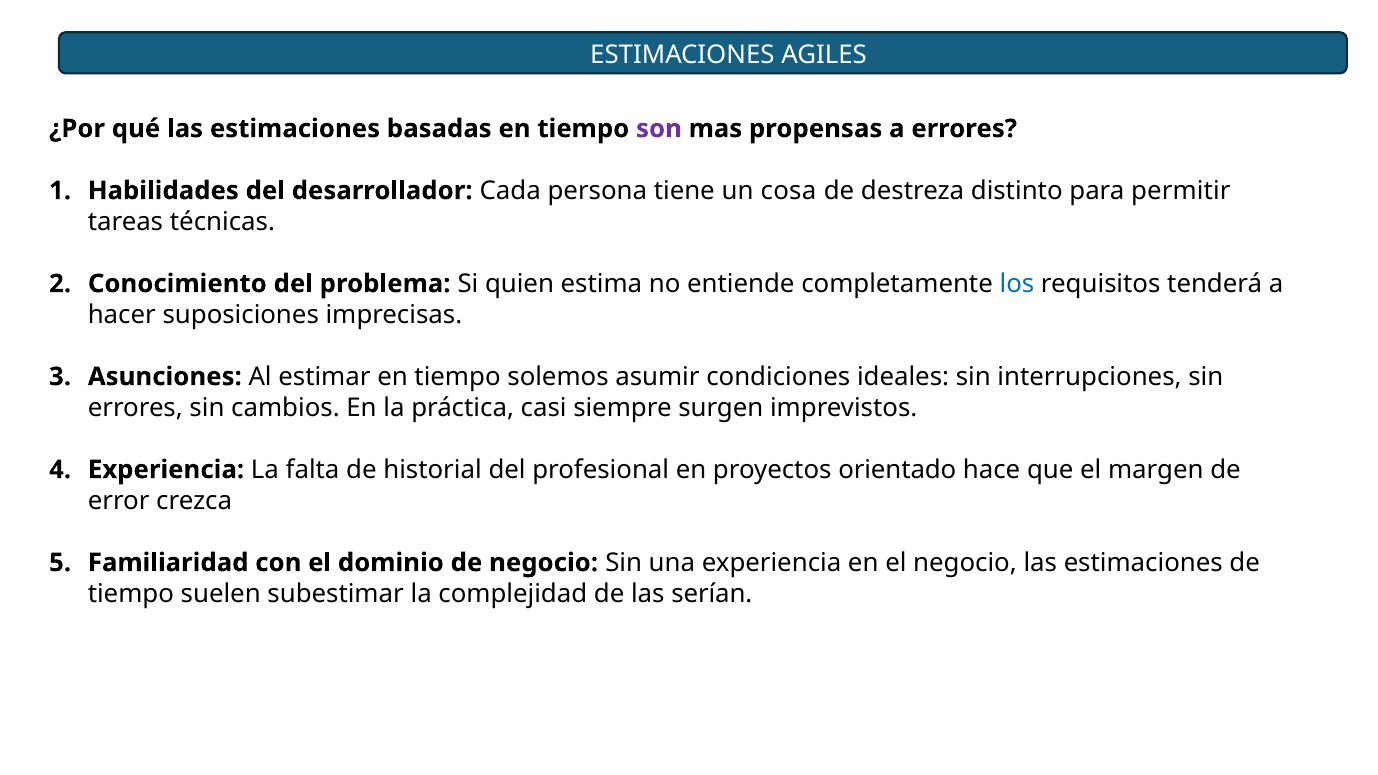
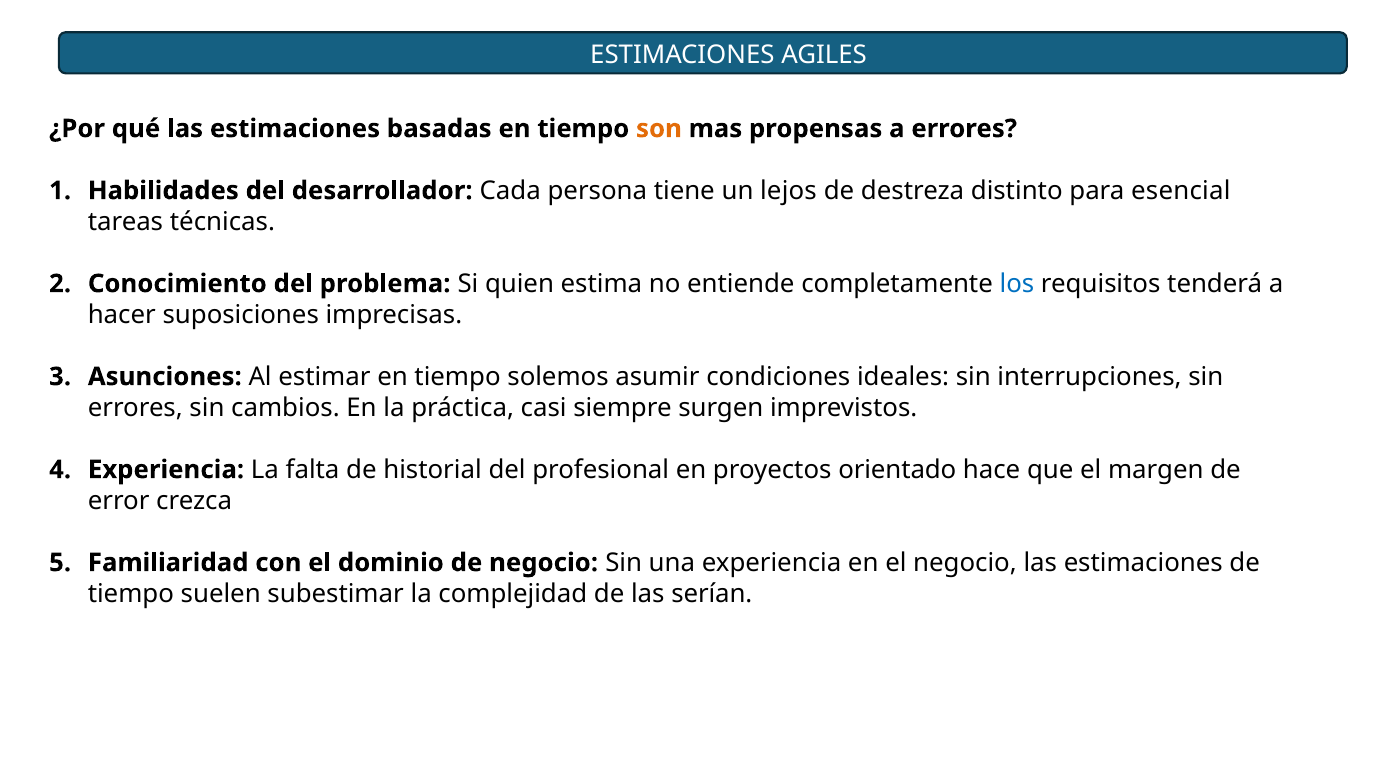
son colour: purple -> orange (659, 129)
cosa: cosa -> lejos (788, 191)
permitir: permitir -> esencial (1181, 191)
